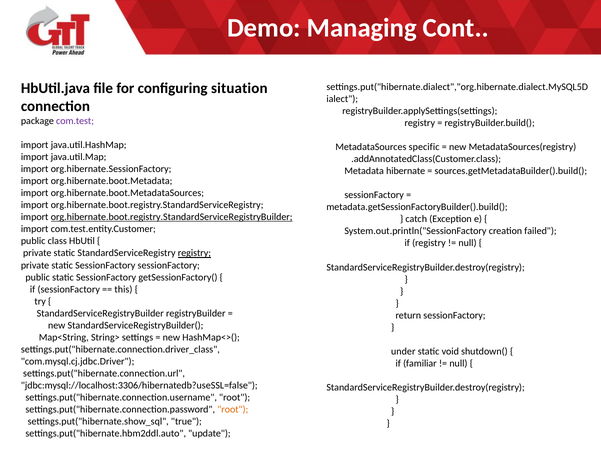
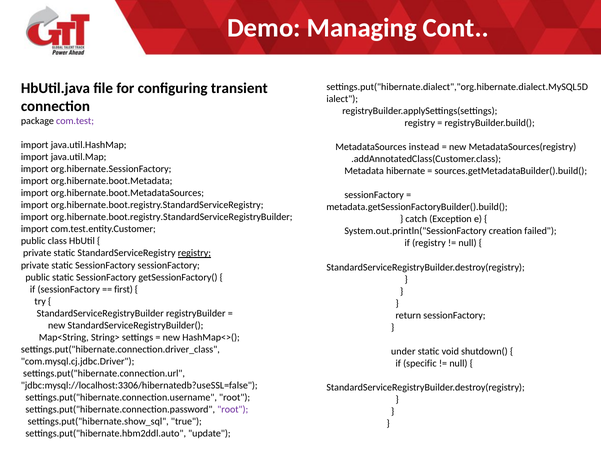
situation: situation -> transient (239, 88)
specific: specific -> instead (424, 147)
org.hibernate.boot.registry.StandardServiceRegistryBuilder underline: present -> none (172, 217)
this: this -> first (124, 289)
familiar: familiar -> specific (420, 363)
root colour: orange -> purple (233, 409)
